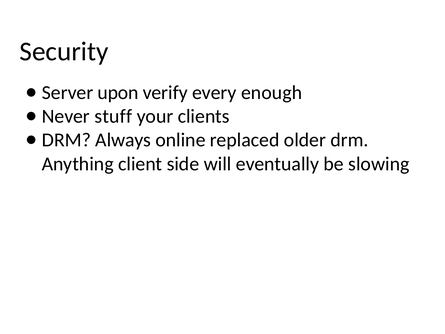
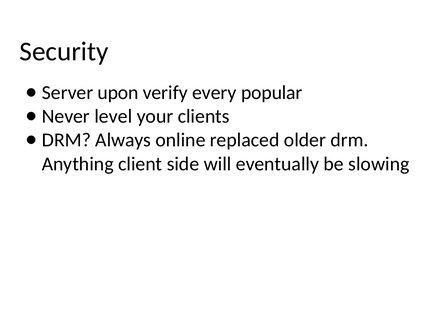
enough: enough -> popular (272, 92)
stuff: stuff -> level (113, 116)
